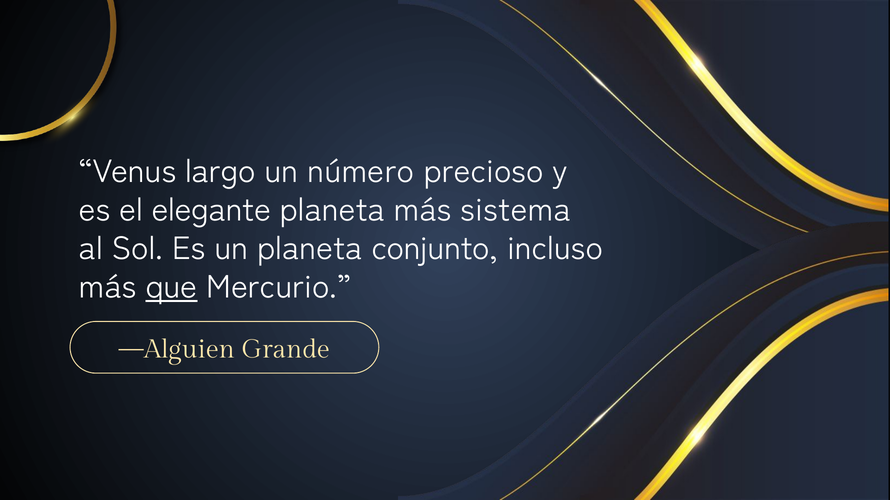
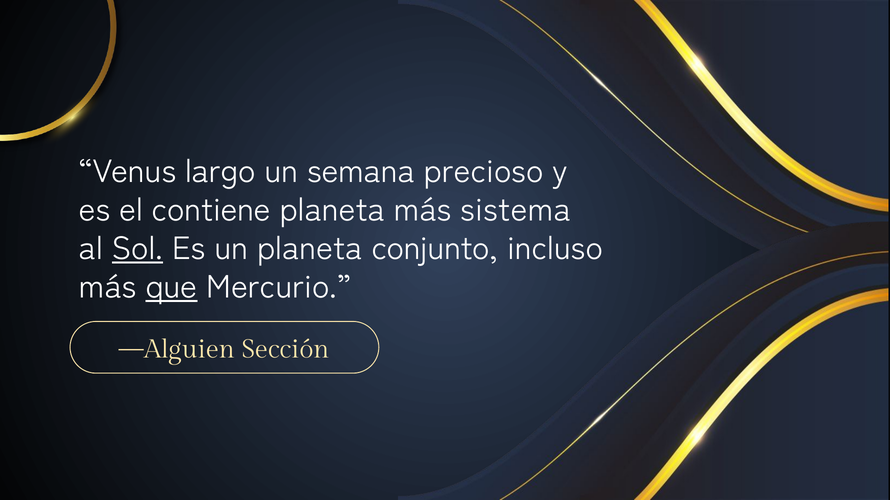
número: número -> semana (361, 172)
elegante: elegante -> contiene (211, 210)
Sol underline: none -> present (138, 249)
Grande: Grande -> Sección (286, 350)
